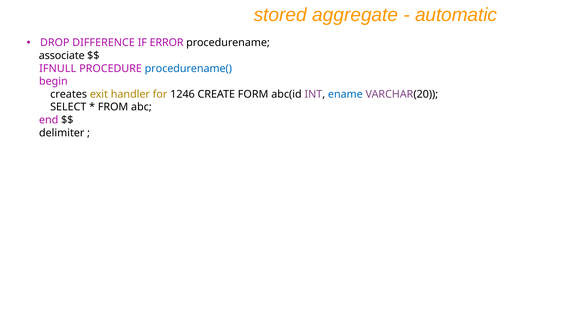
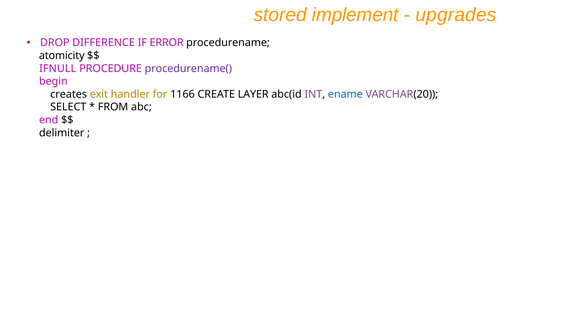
aggregate: aggregate -> implement (355, 15)
automatic: automatic -> upgrades (456, 15)
associate: associate -> atomicity (62, 56)
procedurename( colour: blue -> purple (188, 69)
1246: 1246 -> 1166 (183, 94)
FORM: FORM -> LAYER (253, 94)
